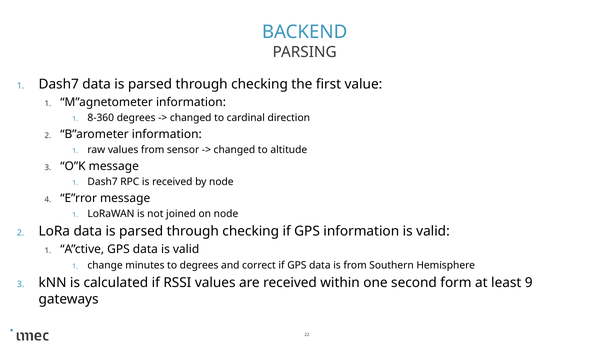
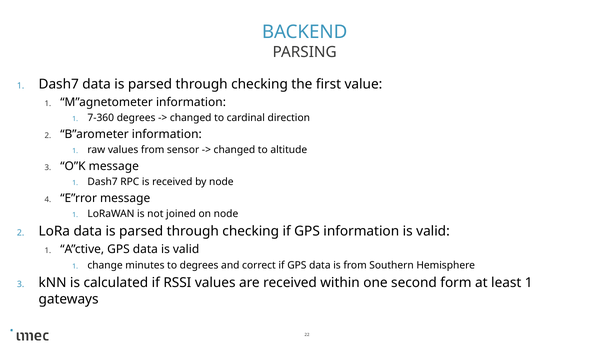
8-360: 8-360 -> 7-360 (101, 118)
least 9: 9 -> 1 (529, 282)
